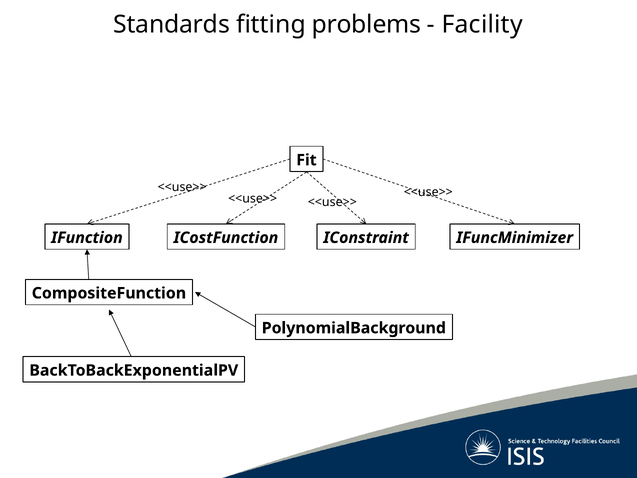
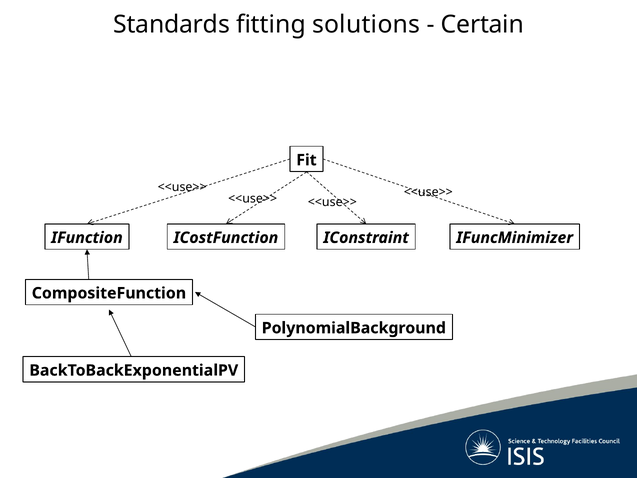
problems: problems -> solutions (366, 25)
Facility: Facility -> Certain (482, 25)
